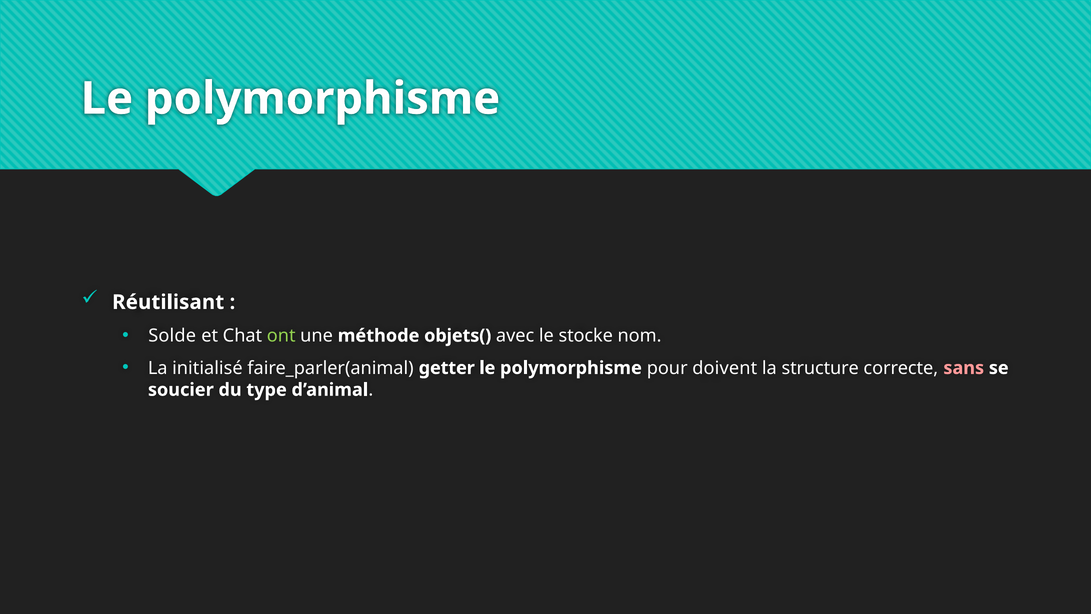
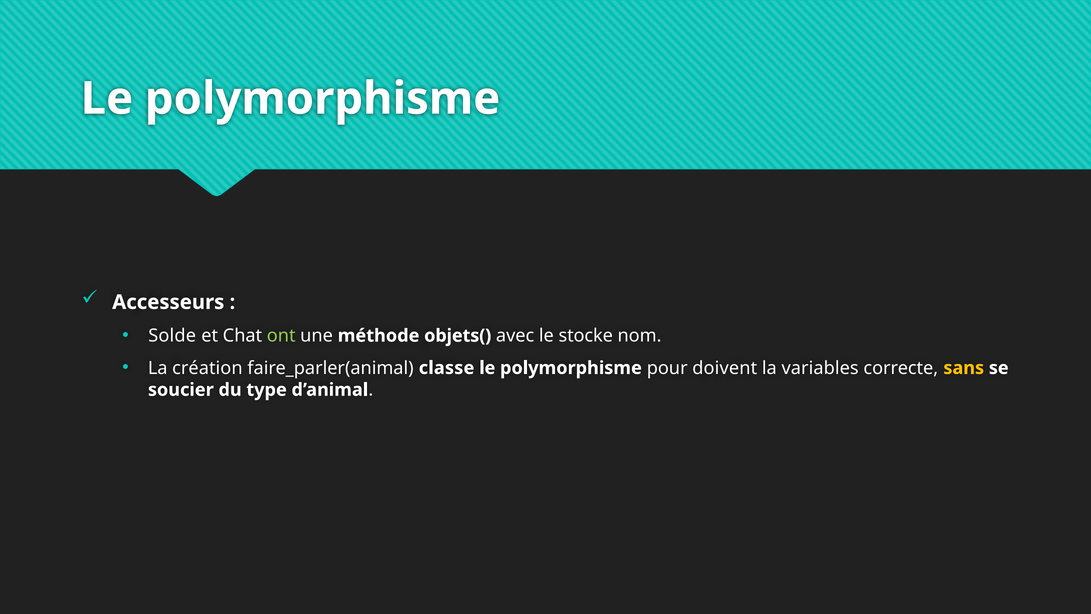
Réutilisant: Réutilisant -> Accesseurs (168, 302)
initialisé: initialisé -> création (207, 368)
getter: getter -> classe (447, 368)
structure: structure -> variables (820, 368)
sans colour: pink -> yellow (964, 368)
